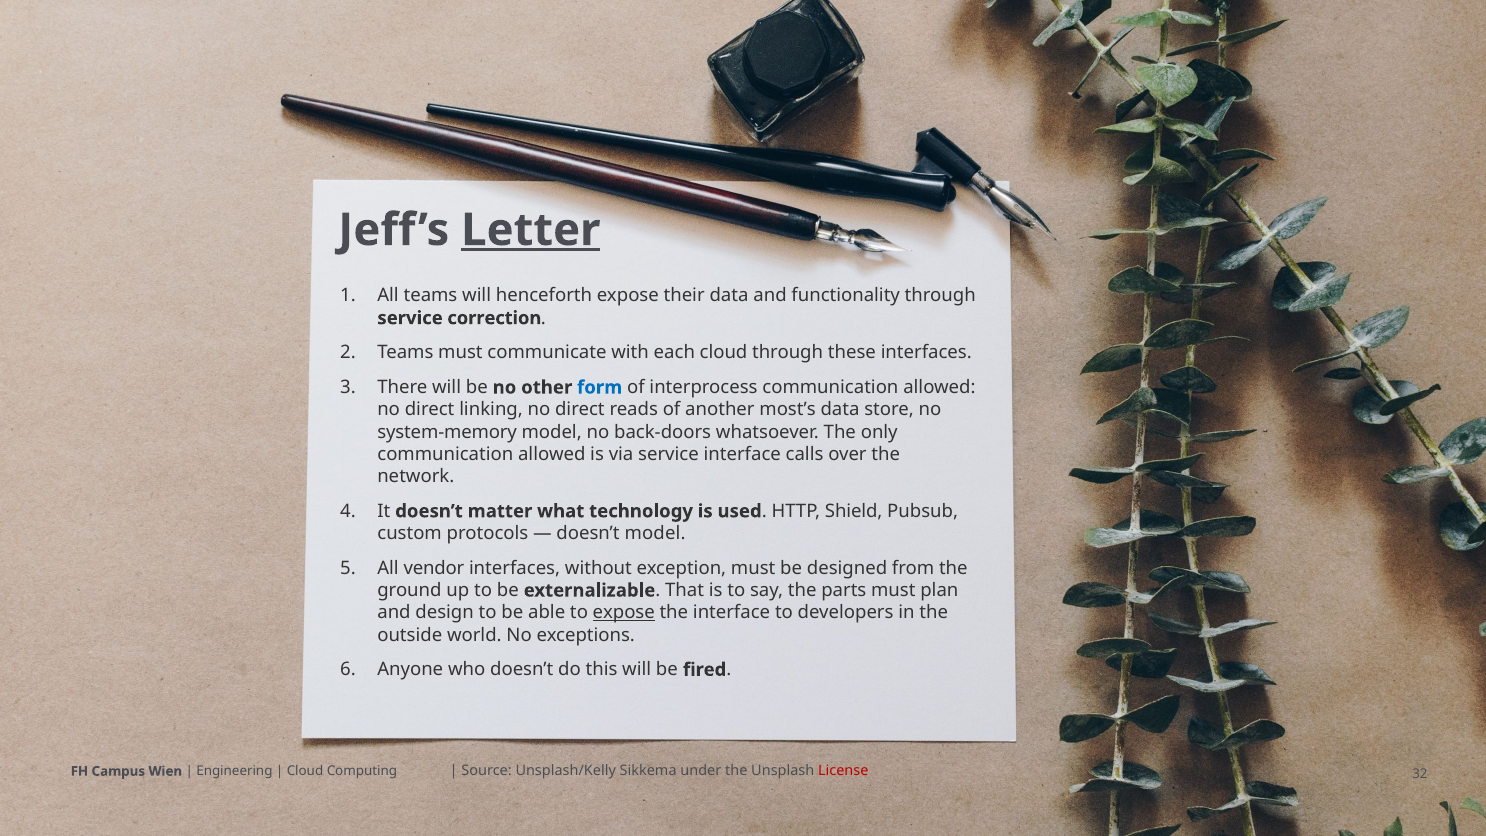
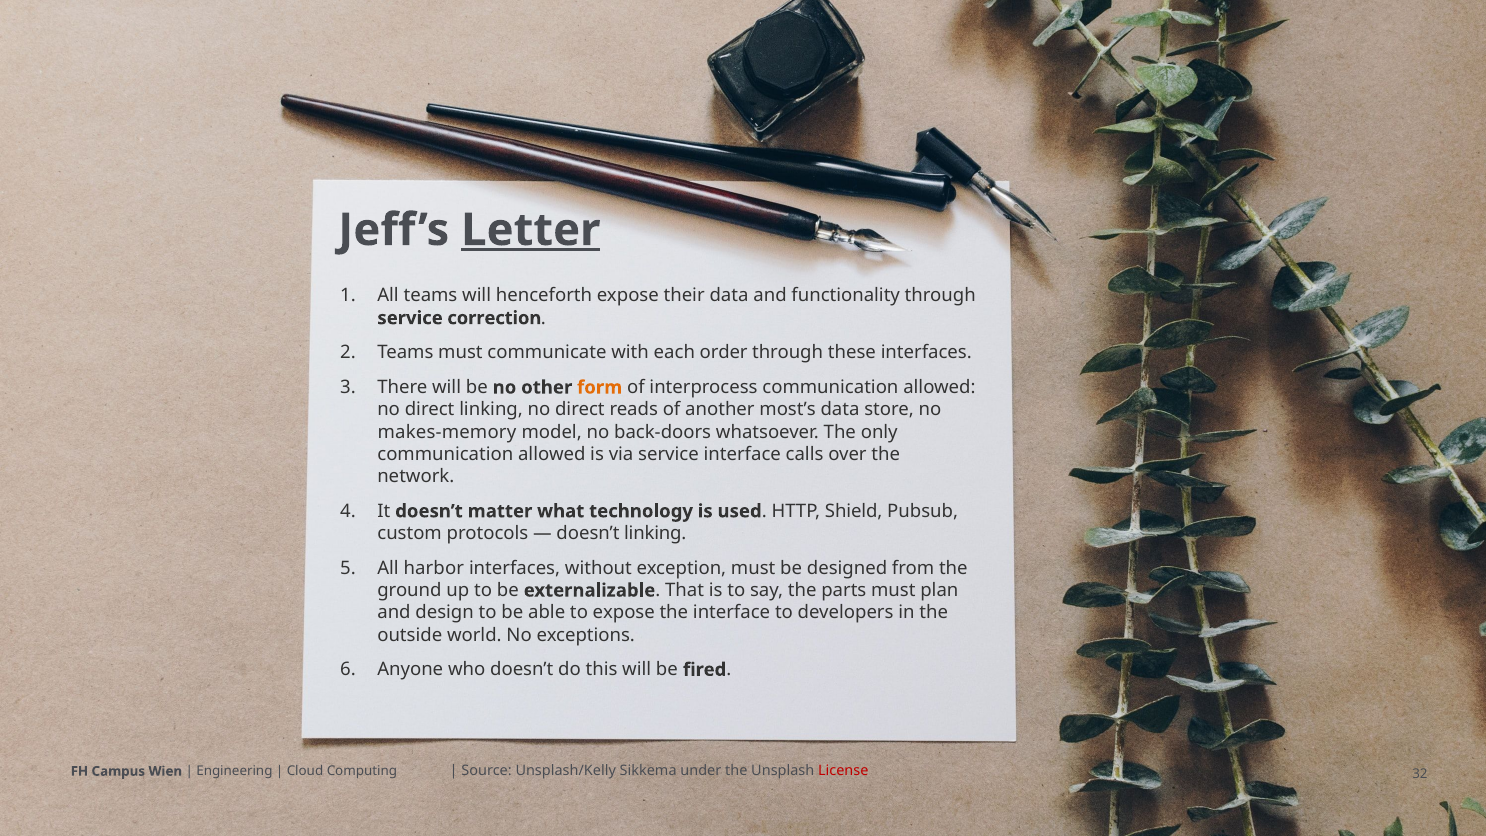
each cloud: cloud -> order (724, 353)
form colour: blue -> orange (600, 387)
system-memory: system-memory -> makes-memory (447, 432)
doesn’t model: model -> linking (655, 533)
vendor: vendor -> harbor (434, 568)
expose underline: present -> none (624, 613)
